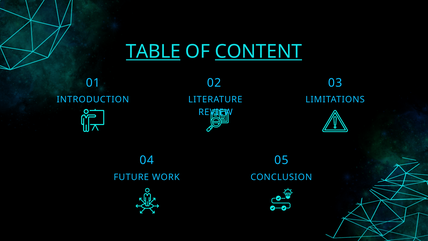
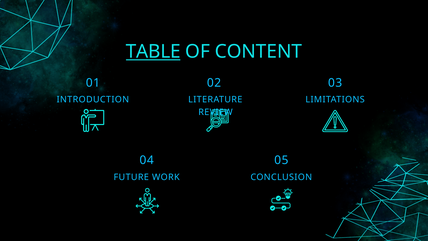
CONTENT underline: present -> none (258, 52)
